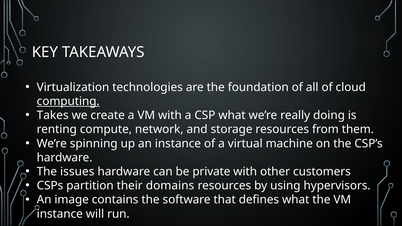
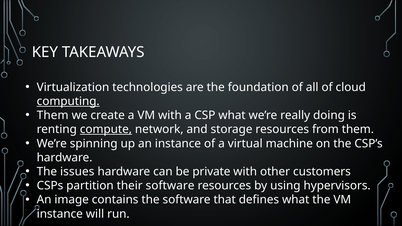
Takes: Takes -> Them (53, 115)
compute underline: none -> present (106, 130)
their domains: domains -> software (170, 186)
